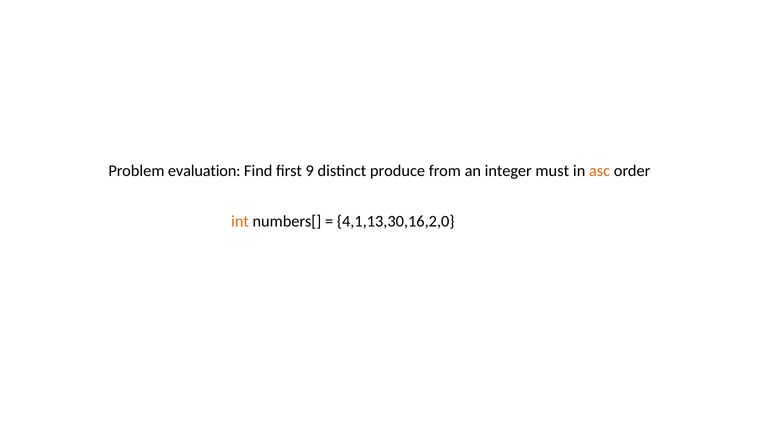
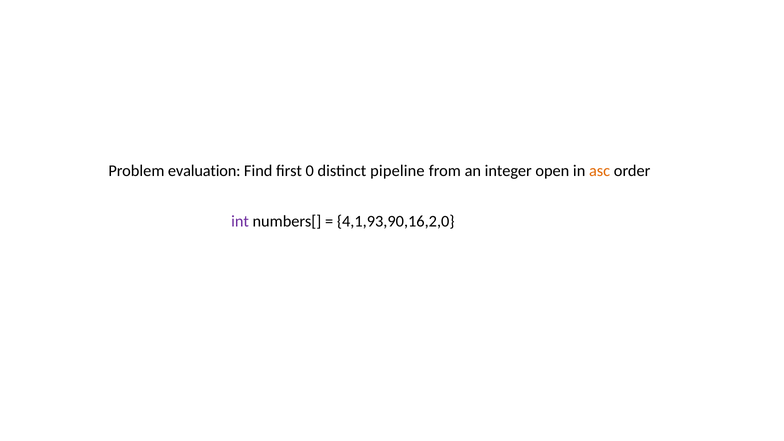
9: 9 -> 0 (310, 171)
produce: produce -> pipeline (397, 171)
must: must -> open (552, 171)
int colour: orange -> purple (240, 221)
4,1,13,30,16,2,0: 4,1,13,30,16,2,0 -> 4,1,93,90,16,2,0 (396, 221)
